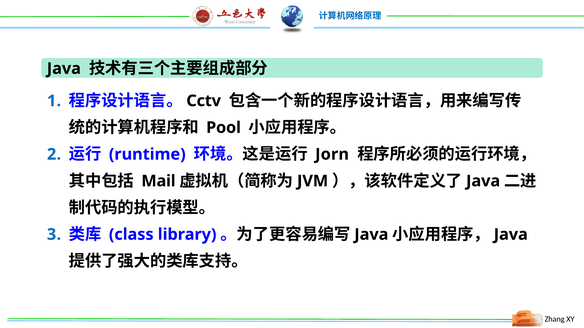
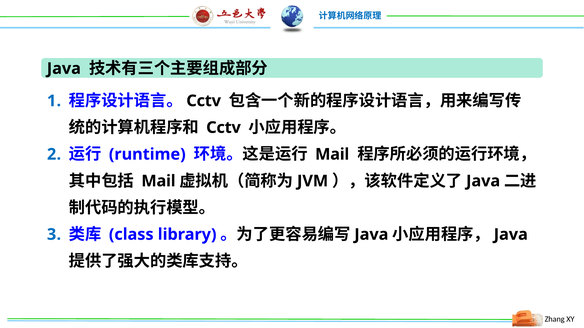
Pool: Pool -> Cctv (223, 128)
Jorn: Jorn -> Mail (332, 155)
